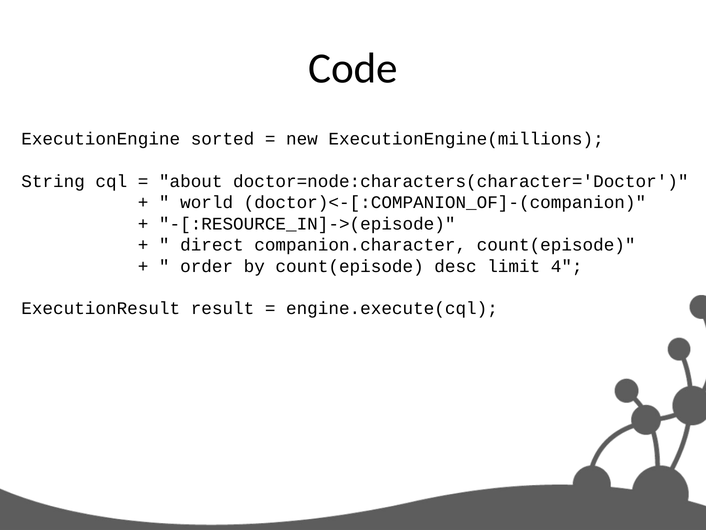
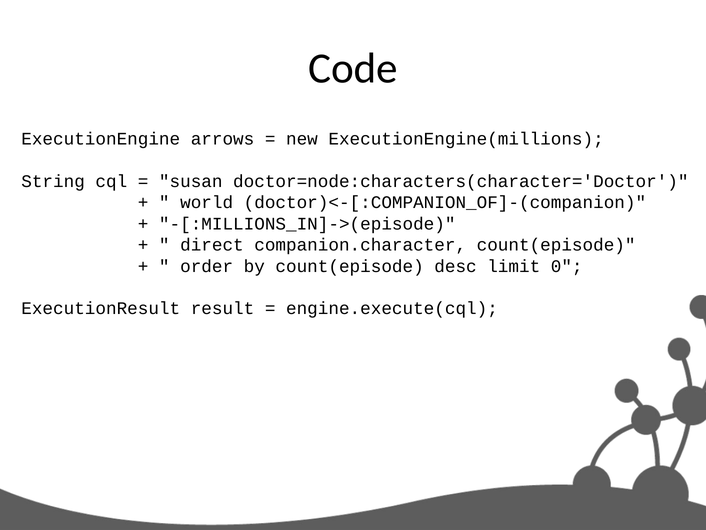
sorted: sorted -> arrows (223, 139)
about: about -> susan (191, 181)
-[:RESOURCE_IN]->(episode: -[:RESOURCE_IN]->(episode -> -[:MILLIONS_IN]->(episode (307, 224)
4: 4 -> 0 (567, 266)
